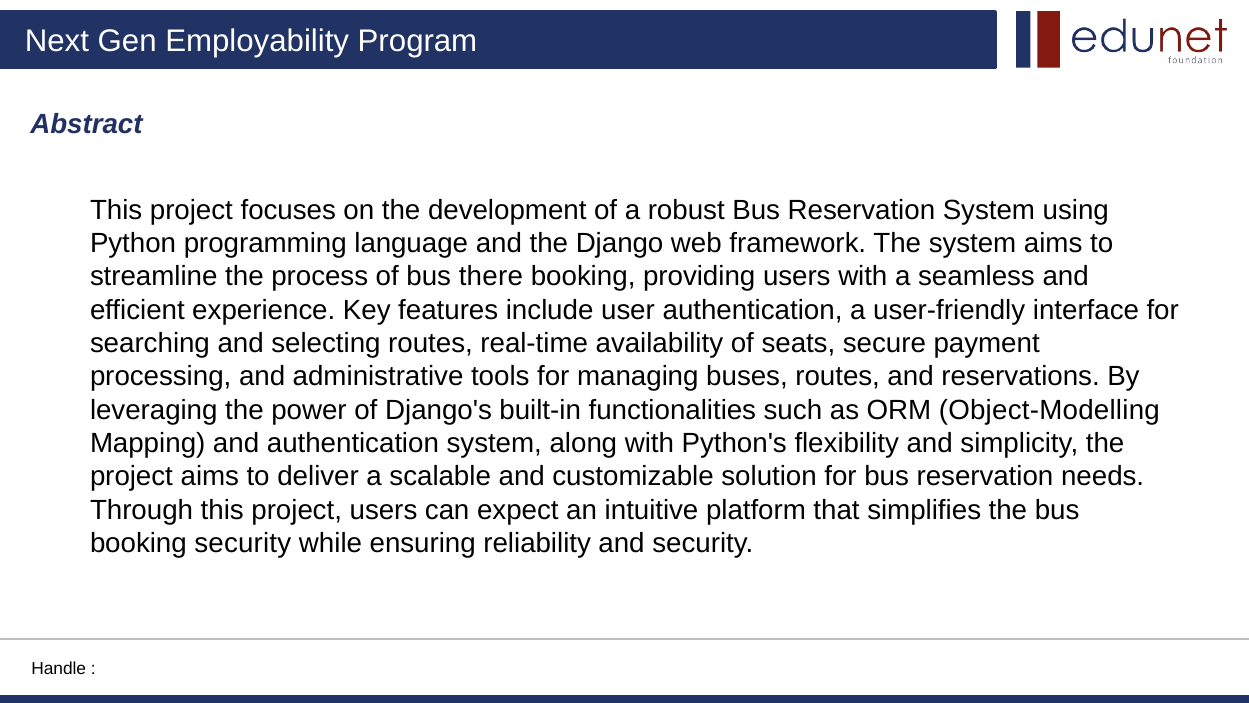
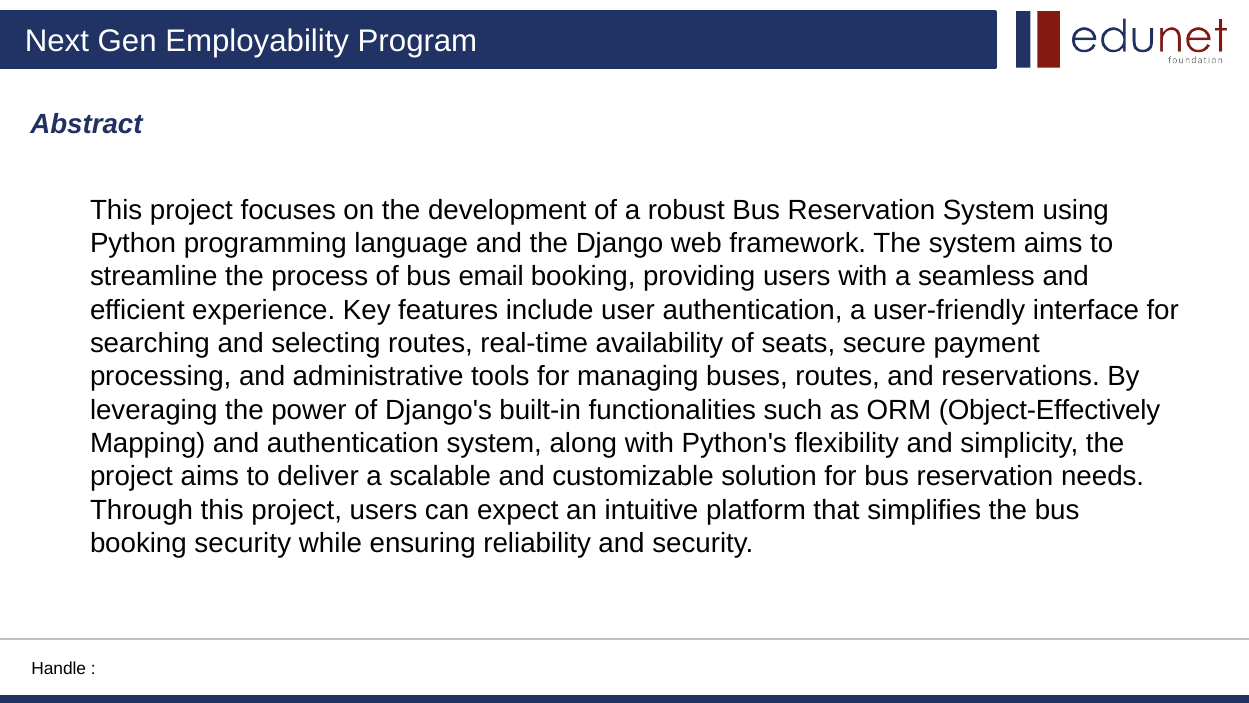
there: there -> email (491, 277)
Object-Modelling: Object-Modelling -> Object-Effectively (1050, 410)
